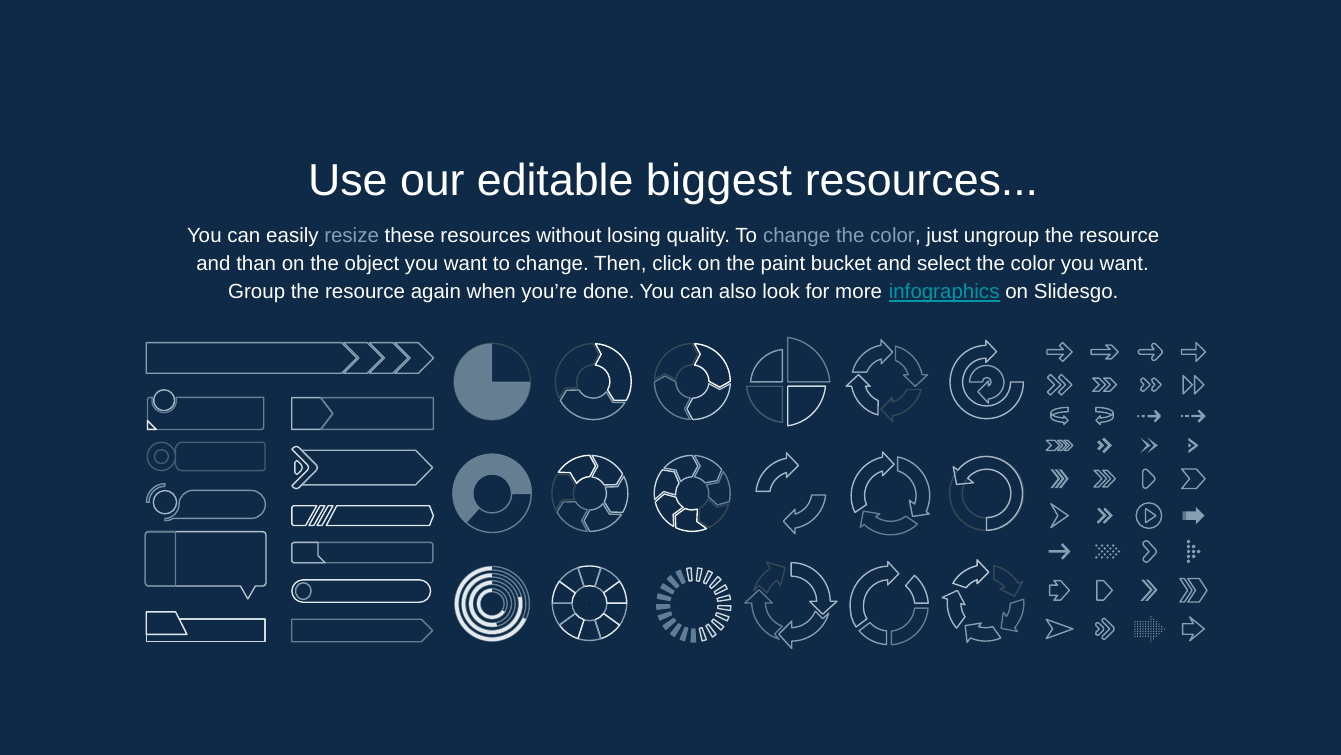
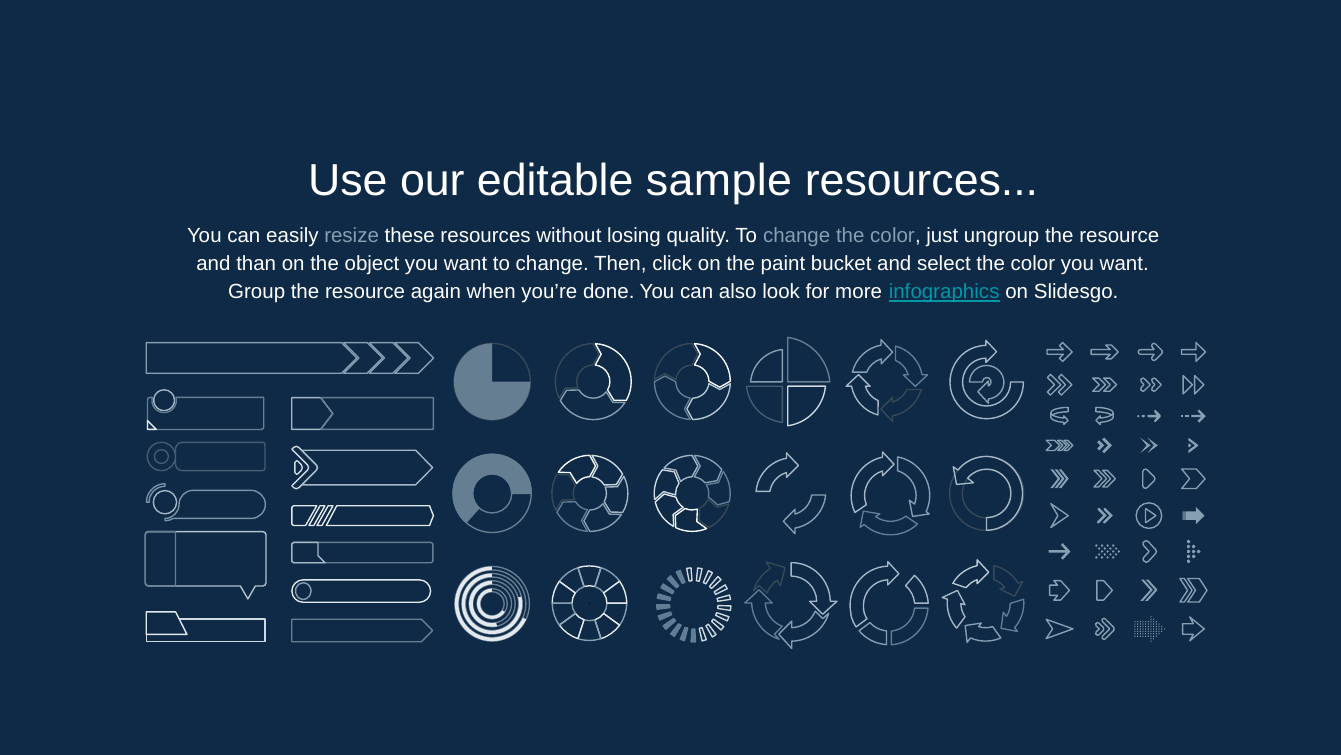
biggest: biggest -> sample (719, 180)
